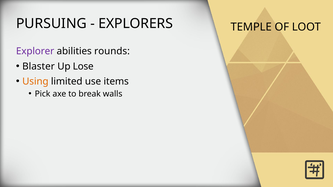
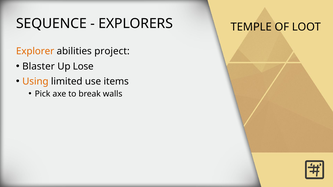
PURSUING: PURSUING -> SEQUENCE (51, 24)
Explorer colour: purple -> orange (35, 51)
rounds: rounds -> project (112, 51)
